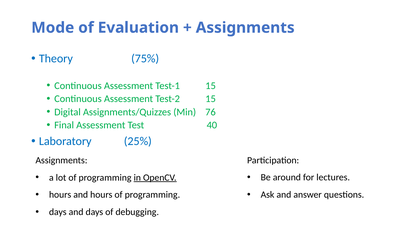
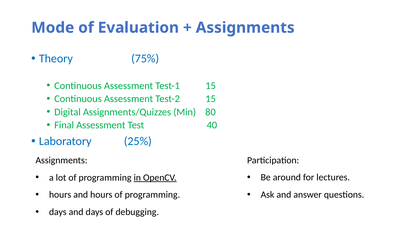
76: 76 -> 80 (211, 112)
